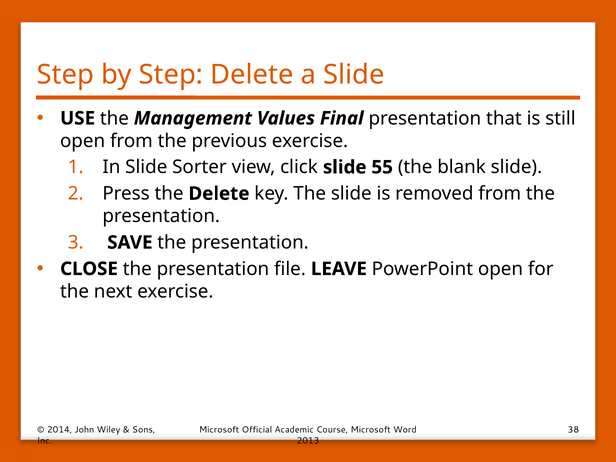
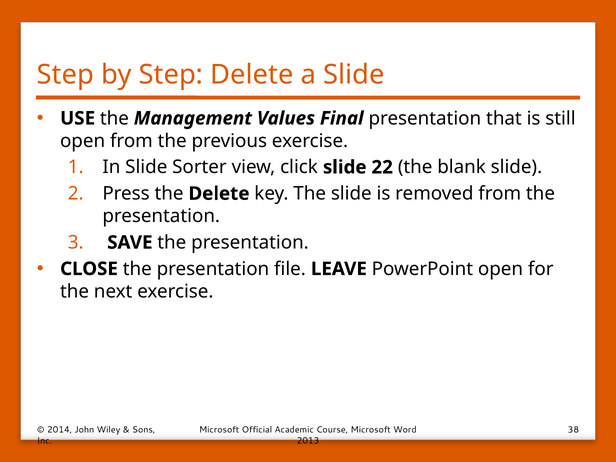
55: 55 -> 22 (382, 167)
